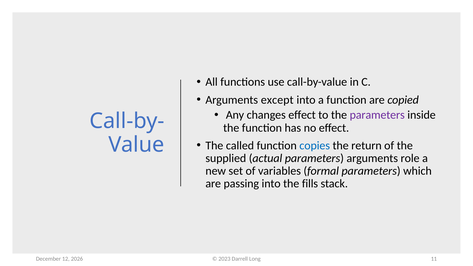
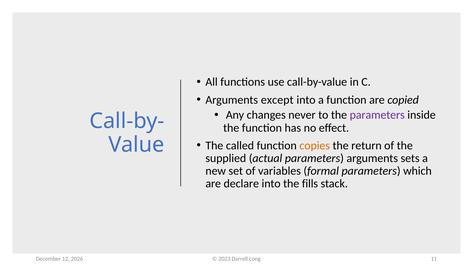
changes effect: effect -> never (302, 115)
copies colour: blue -> orange (315, 145)
role: role -> sets (410, 158)
passing: passing -> declare (241, 184)
